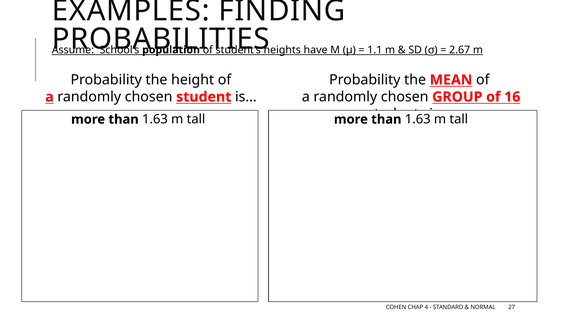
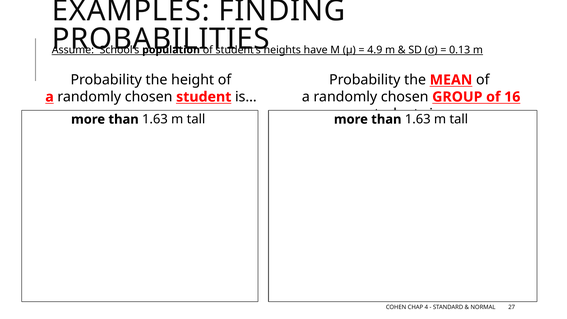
1.1: 1.1 -> 4.9 (375, 50)
2.67: 2.67 -> 0.13 (460, 50)
